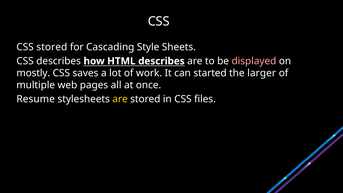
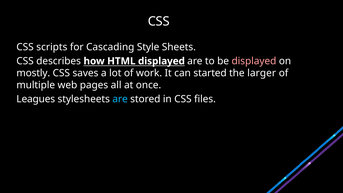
CSS stored: stored -> scripts (52, 47)
HTML describes: describes -> displayed (161, 61)
Resume: Resume -> Leagues (36, 99)
are colour: yellow -> light blue (120, 99)
